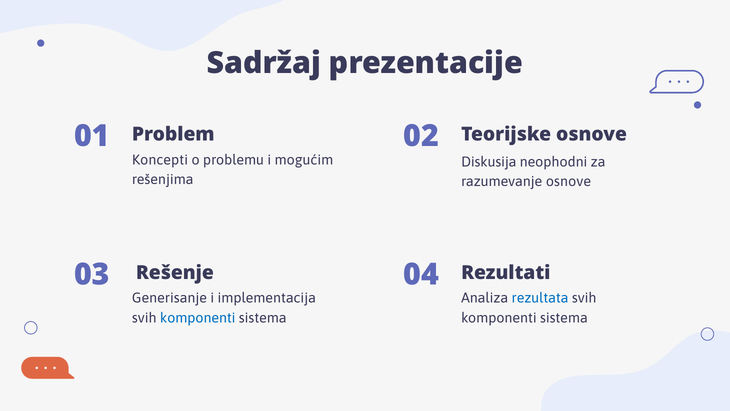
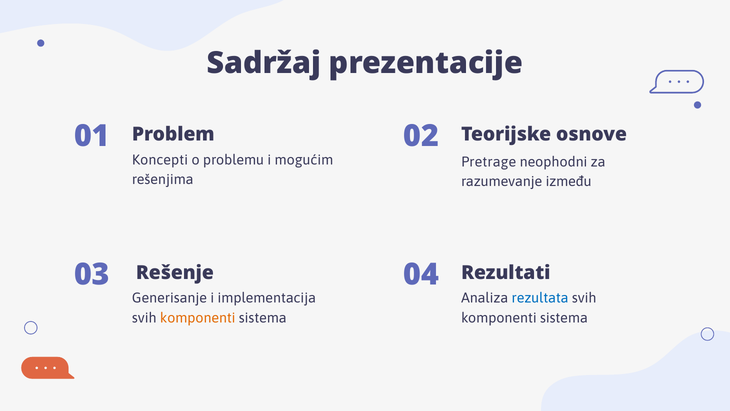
Diskusija: Diskusija -> Pretrage (489, 162)
razumevanje osnove: osnove -> između (569, 181)
komponenti colour: blue -> orange (198, 318)
